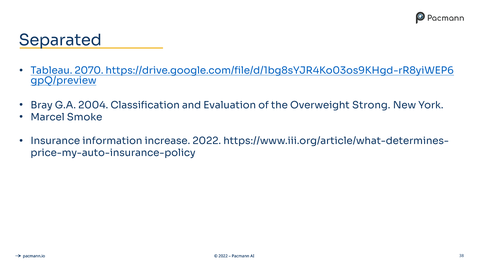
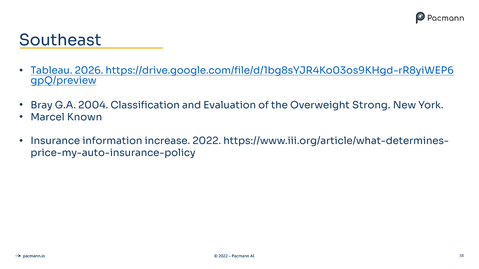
Separated: Separated -> Southeast (60, 40)
2070: 2070 -> 2026 (89, 71)
Smoke: Smoke -> Known (85, 117)
